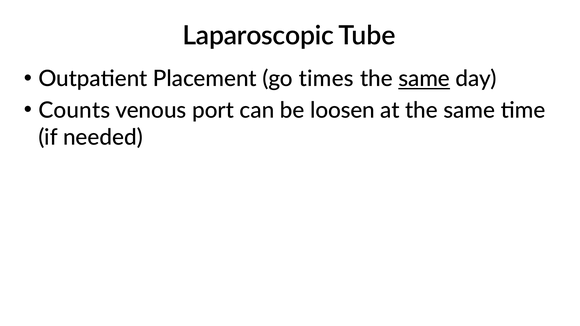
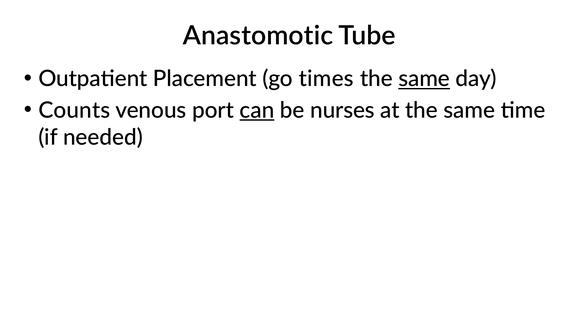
Laparoscopic: Laparoscopic -> Anastomotic (258, 36)
can underline: none -> present (257, 111)
loosen: loosen -> nurses (342, 111)
